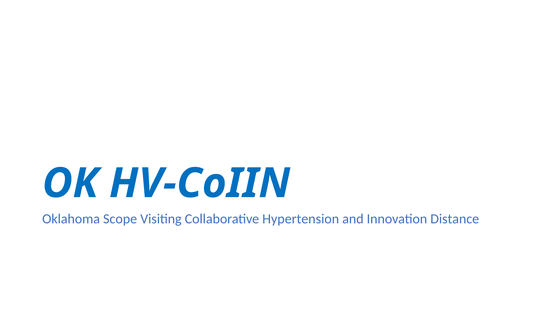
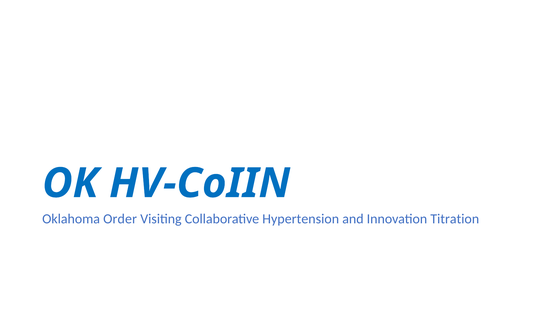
Scope: Scope -> Order (120, 219)
Distance: Distance -> Titration (455, 219)
